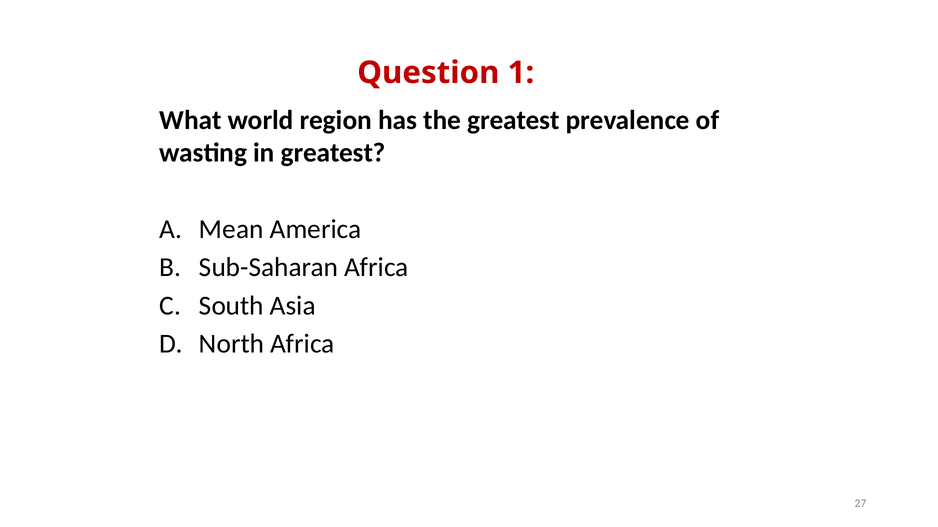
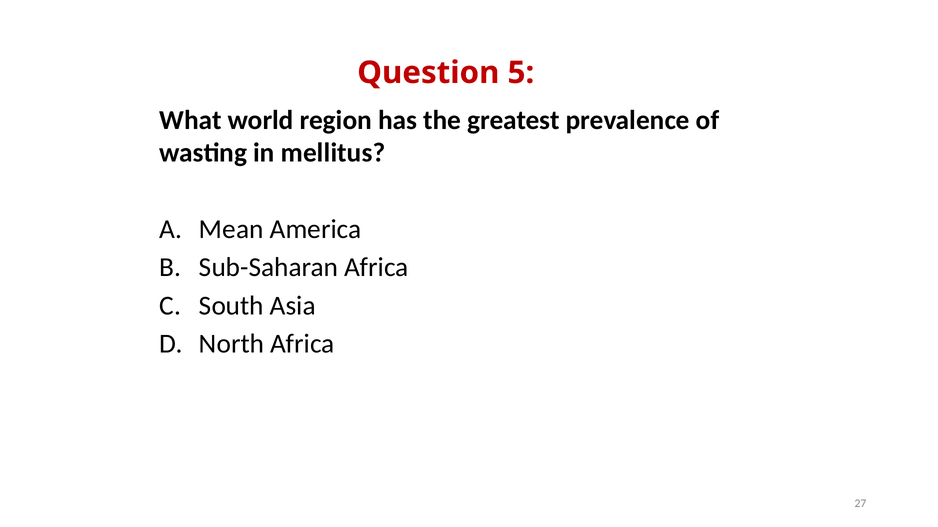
1: 1 -> 5 (521, 73)
in greatest: greatest -> mellitus (333, 153)
